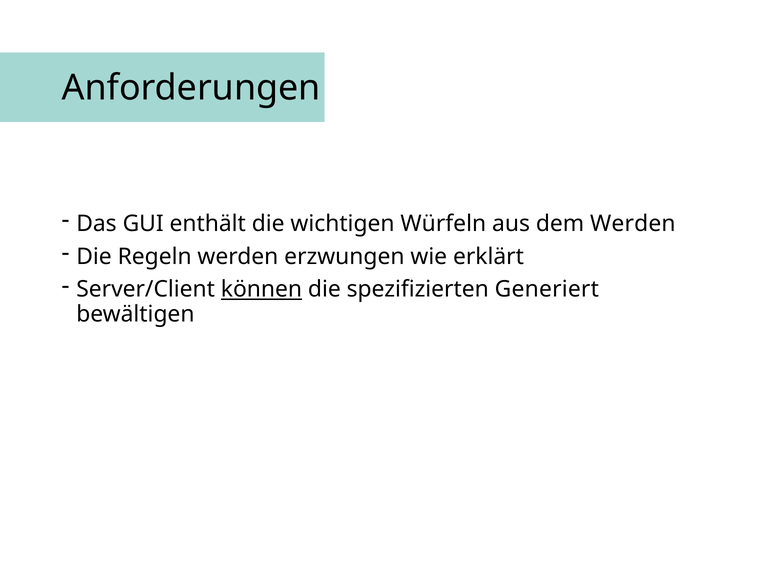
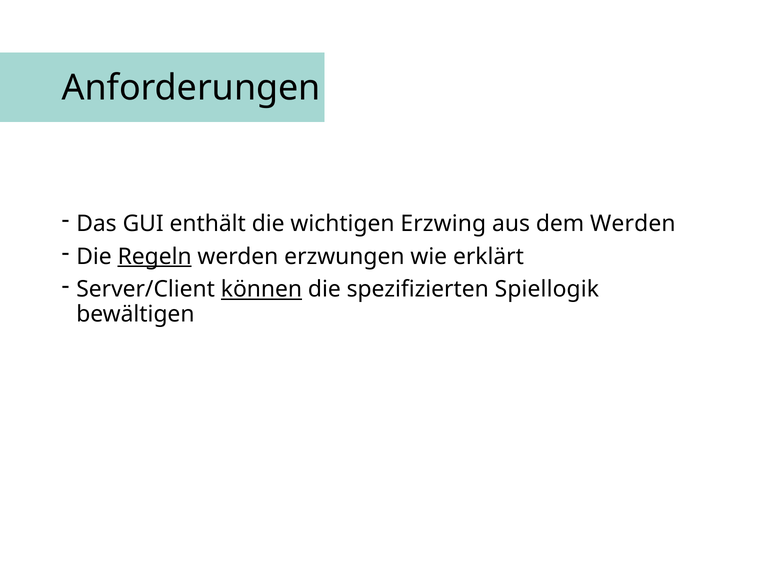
Würfeln: Würfeln -> Erzwing (443, 223)
Regeln underline: none -> present (155, 256)
Generiert: Generiert -> Spiellogik (547, 289)
